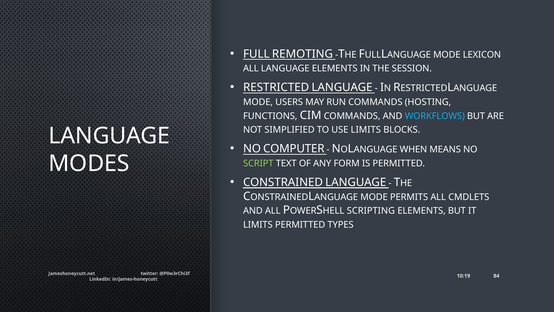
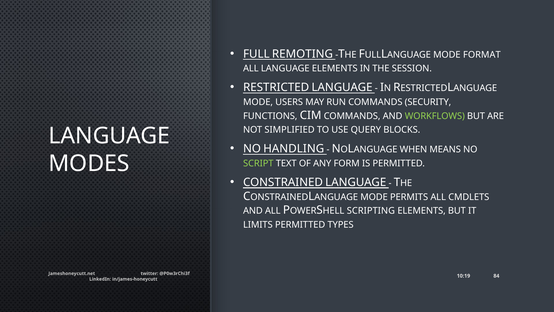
LEXICON: LEXICON -> FORMAT (482, 55)
HOSTING: HOSTING -> SECURITY (428, 102)
WORKFLOWS colour: light blue -> light green (435, 116)
USE LIMITS: LIMITS -> QUERY (366, 130)
COMPUTER: COMPUTER -> HANDLING (294, 149)
